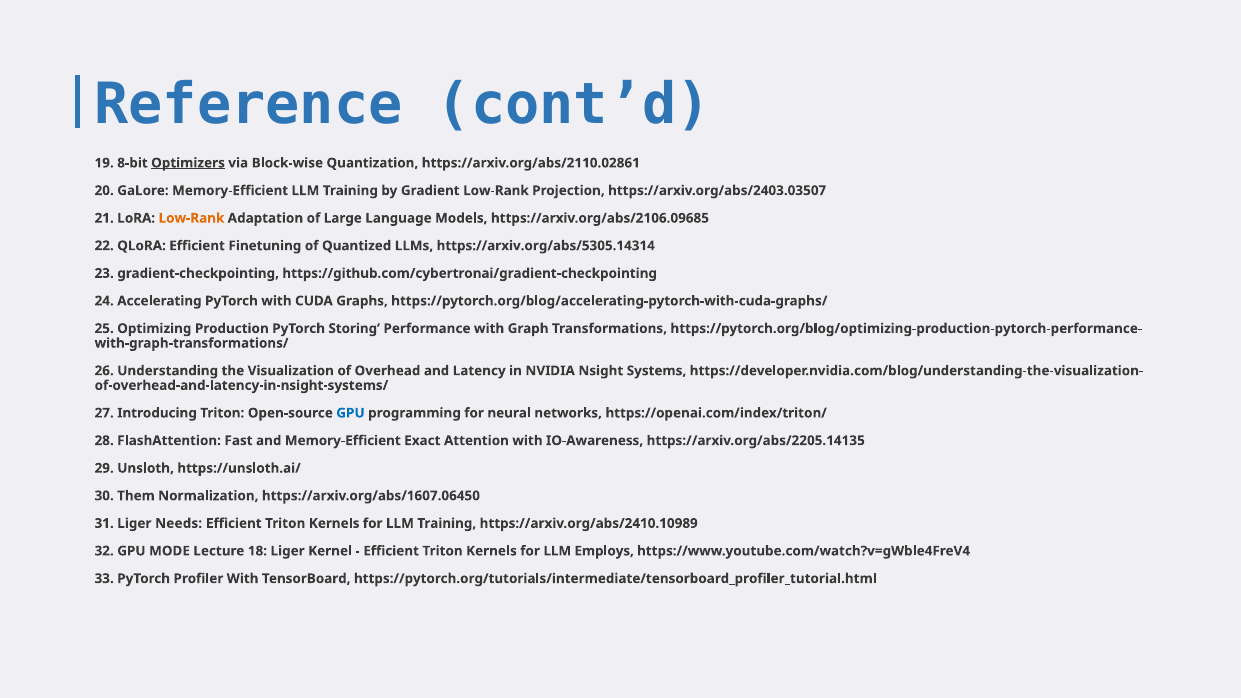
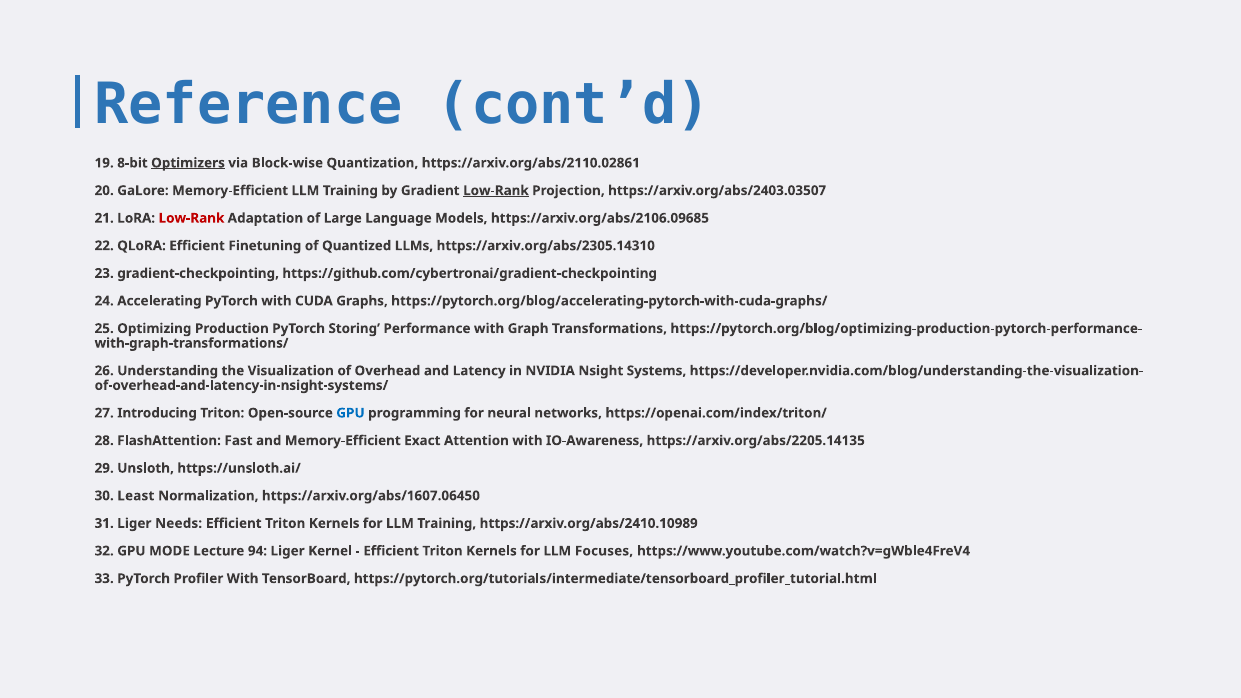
Low-Rank underline: none -> present (496, 191)
Low-Rank colour: orange -> red (191, 218)
https://arxiv.org/abs/5305.14314: https://arxiv.org/abs/5305.14314 -> https://arxiv.org/abs/2305.14310 (546, 246)
Them: Them -> Least (136, 496)
18: 18 -> 94 (257, 551)
Employs: Employs -> Focuses (604, 551)
